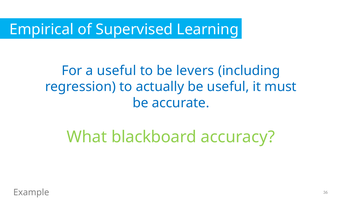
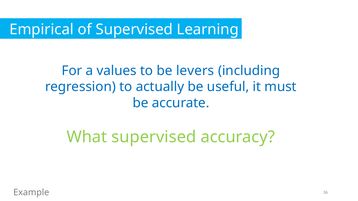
a useful: useful -> values (117, 71)
What blackboard: blackboard -> supervised (154, 137)
